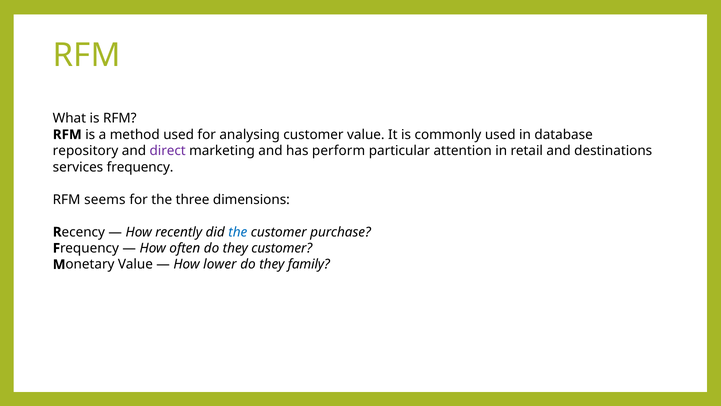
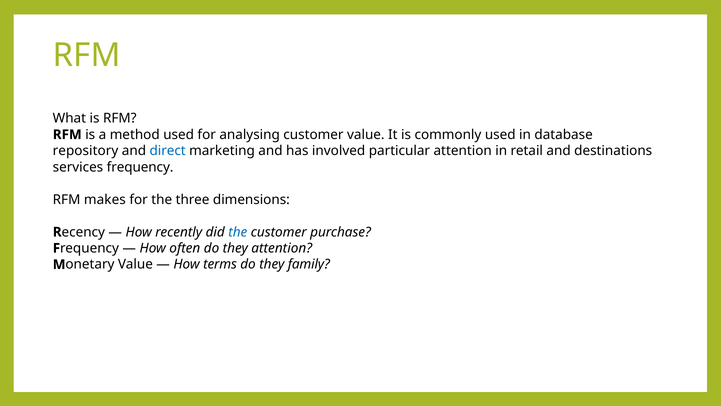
direct colour: purple -> blue (168, 151)
perform: perform -> involved (339, 151)
seems: seems -> makes (105, 199)
they customer: customer -> attention (282, 248)
lower: lower -> terms (220, 264)
